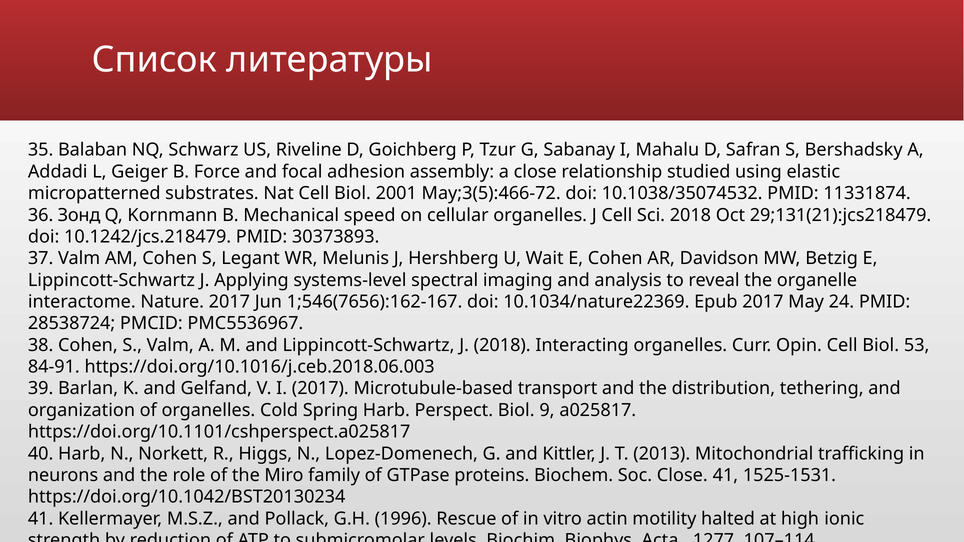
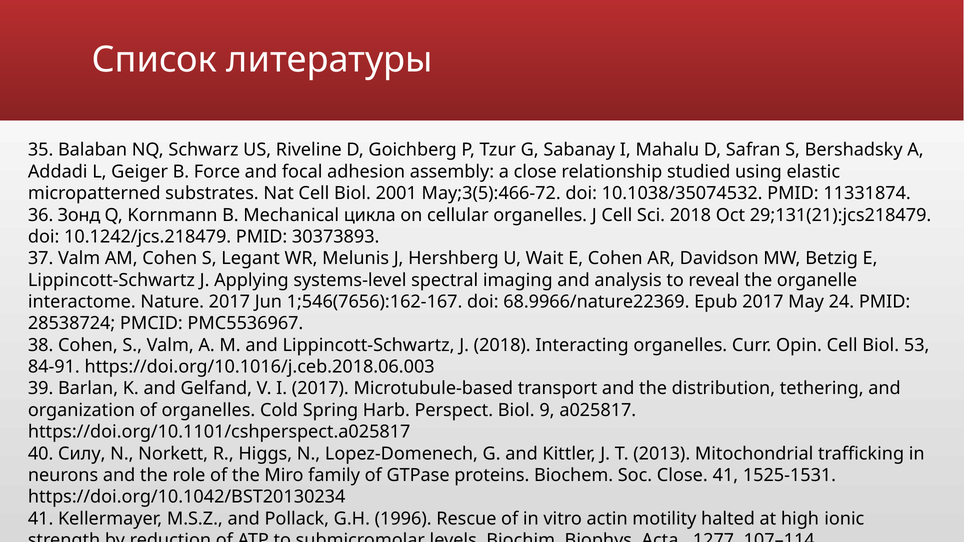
speed: speed -> цикла (370, 215)
10.1034/nature22369: 10.1034/nature22369 -> 68.9966/nature22369 (596, 302)
40 Harb: Harb -> Силу (82, 454)
